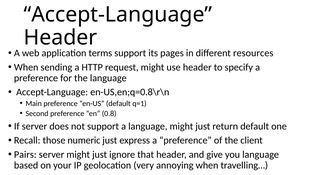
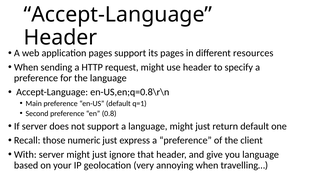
terms: terms -> pages (100, 53)
Pairs: Pairs -> With (25, 154)
